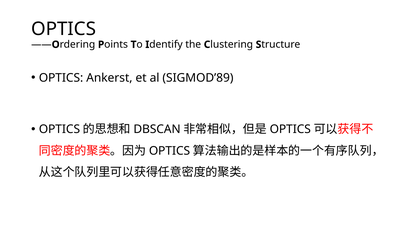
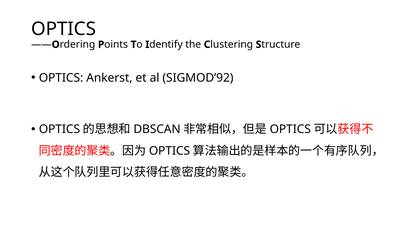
SIGMOD’89: SIGMOD’89 -> SIGMOD’92 (198, 78)
